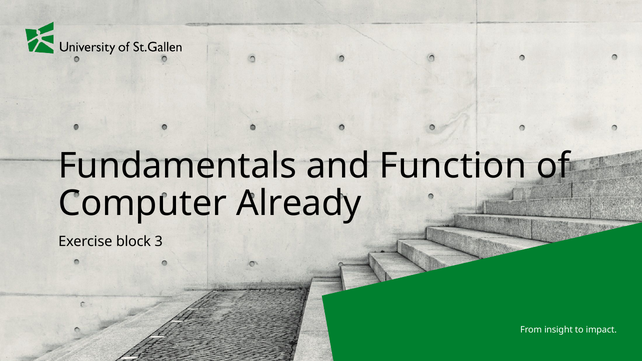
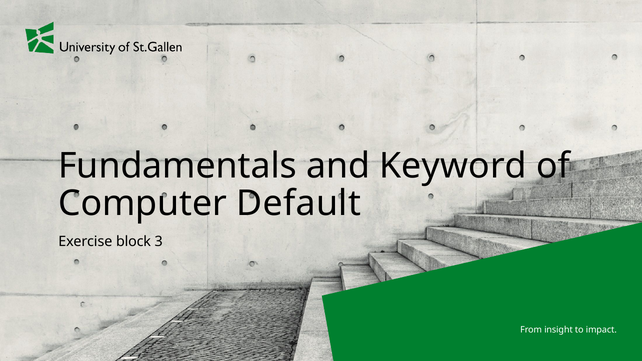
Function: Function -> Keyword (453, 166)
Already: Already -> Default (299, 204)
